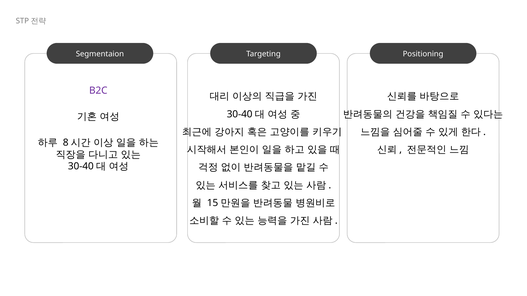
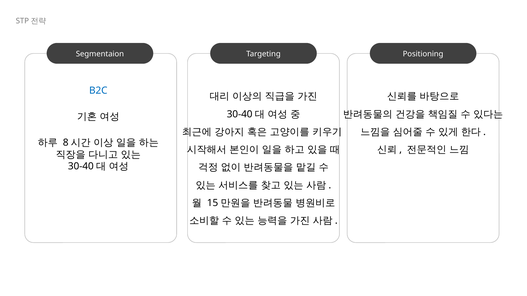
B2C colour: purple -> blue (98, 91)
